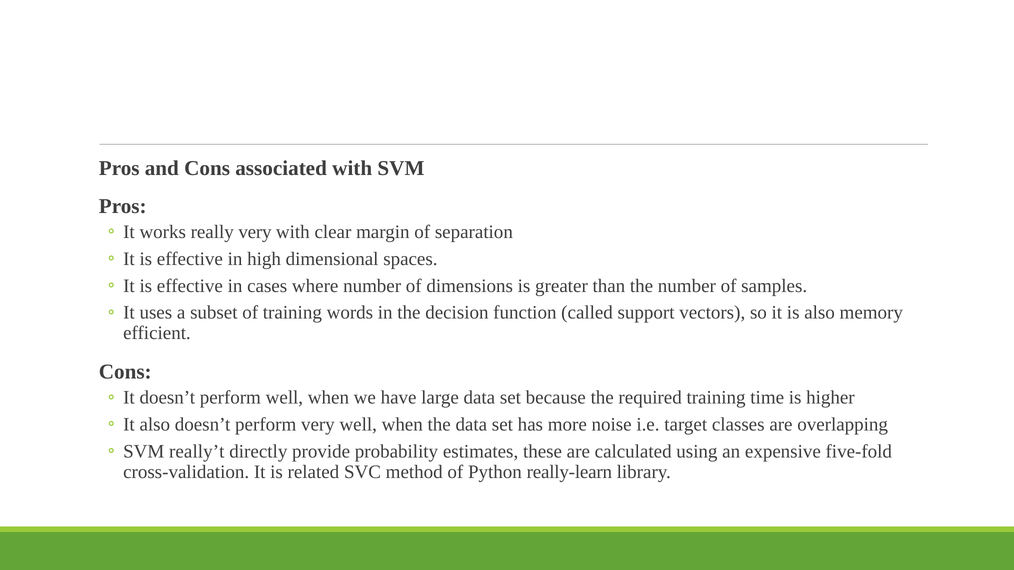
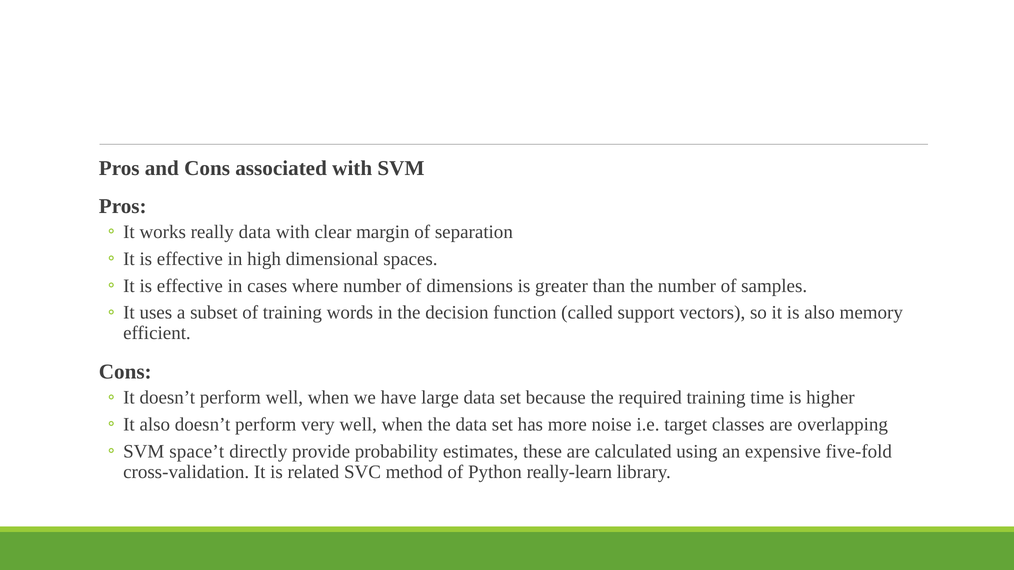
really very: very -> data (255, 232)
really’t: really’t -> space’t (197, 452)
